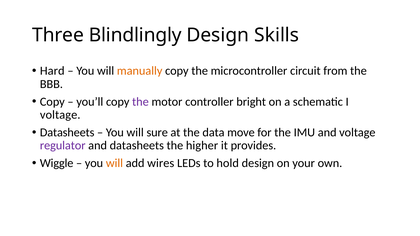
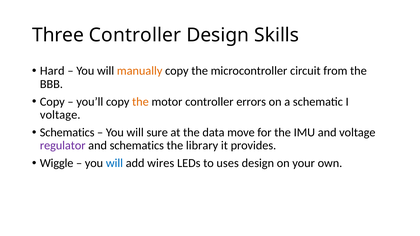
Three Blindlingly: Blindlingly -> Controller (135, 35)
the colour: purple -> orange (140, 102)
bright: bright -> errors (251, 102)
Datasheets: Datasheets -> Schematics (67, 133)
and datasheets: datasheets -> schematics (137, 146)
higher: higher -> library (202, 146)
will colour: orange -> blue (114, 163)
hold: hold -> uses (228, 163)
